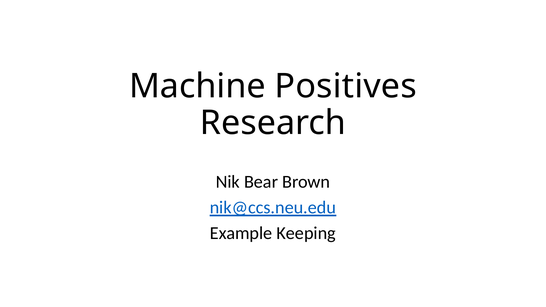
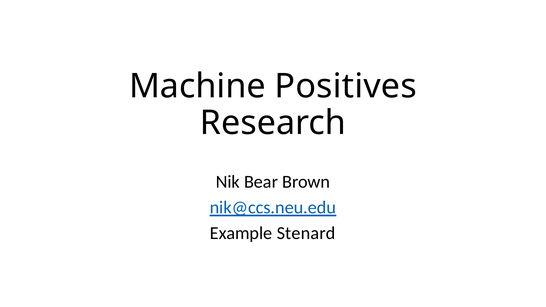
Keeping: Keeping -> Stenard (306, 233)
